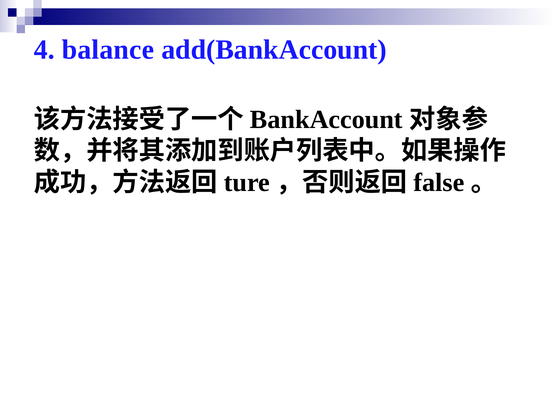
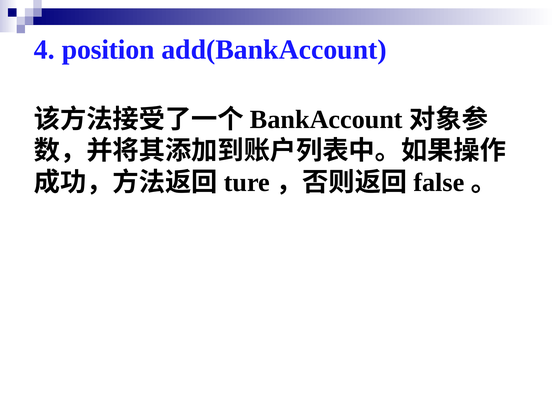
balance: balance -> position (108, 50)
